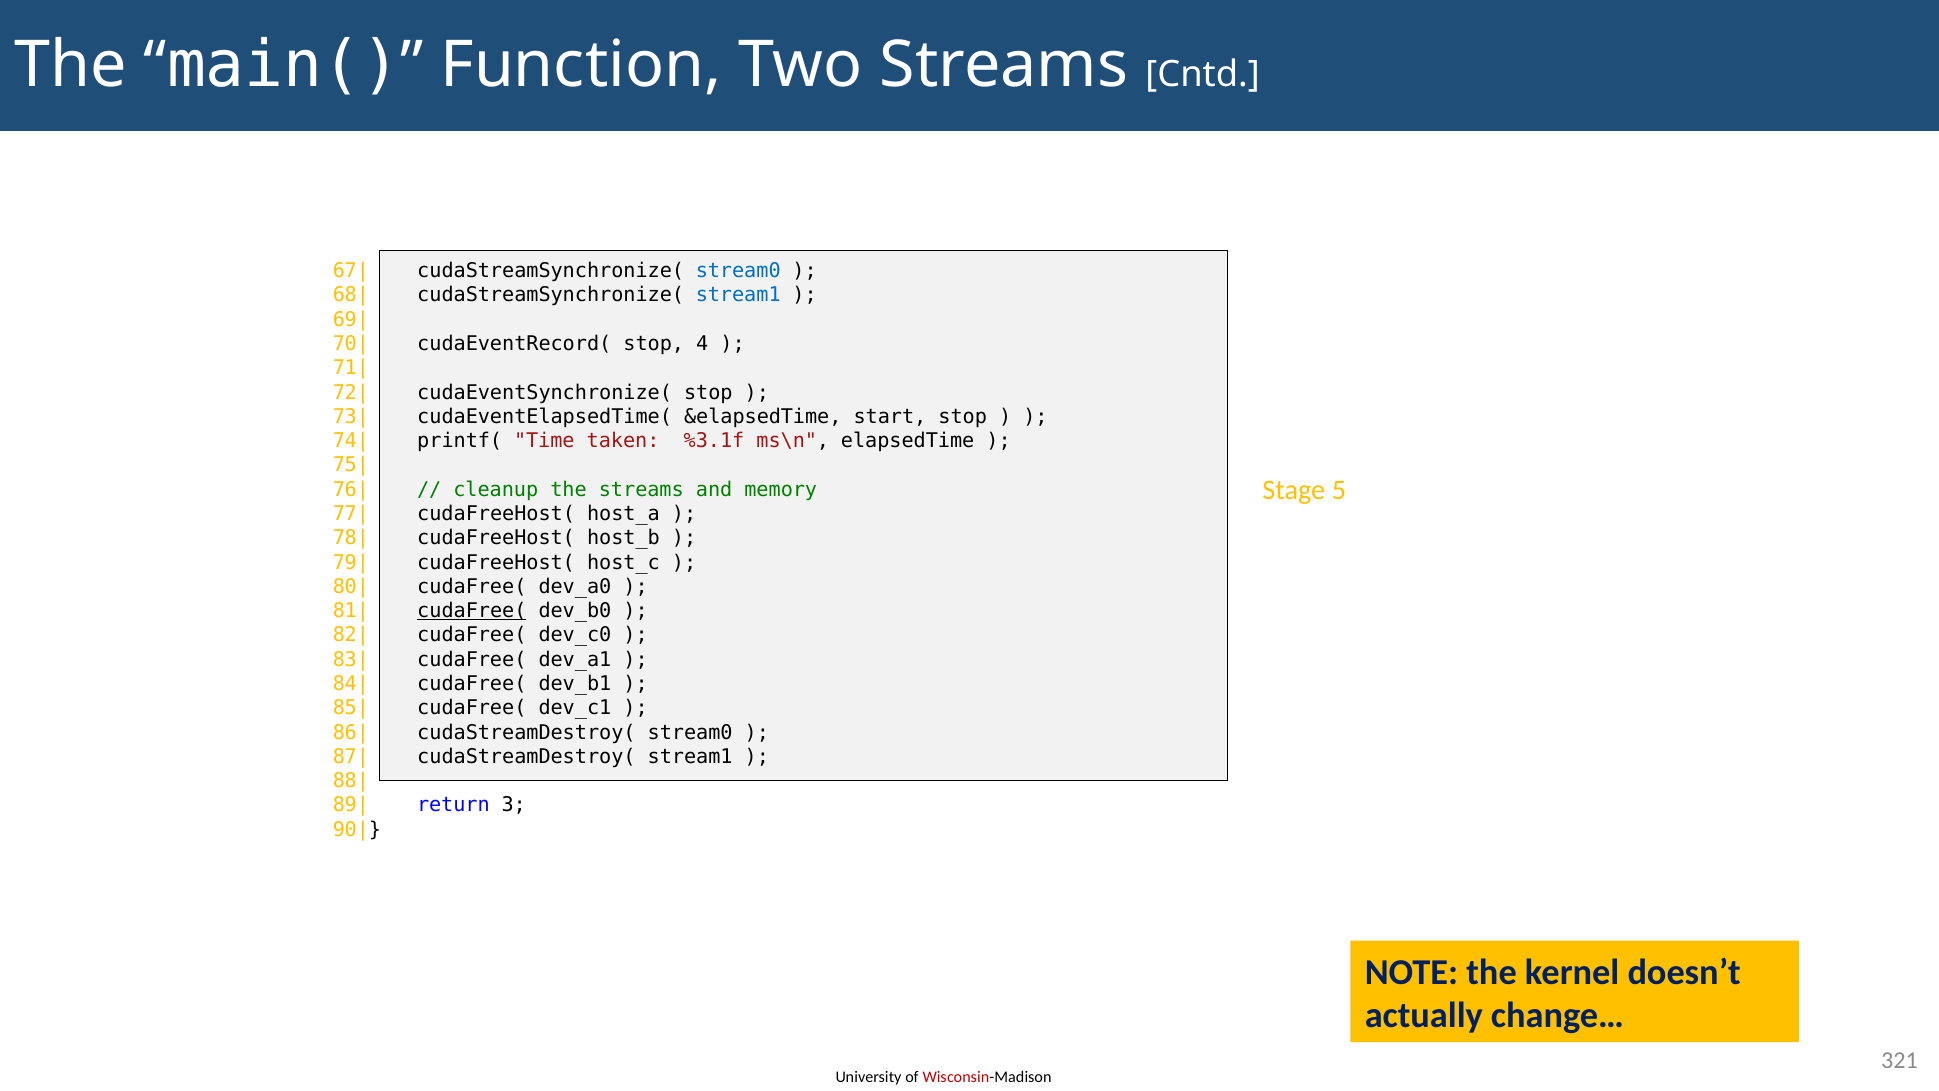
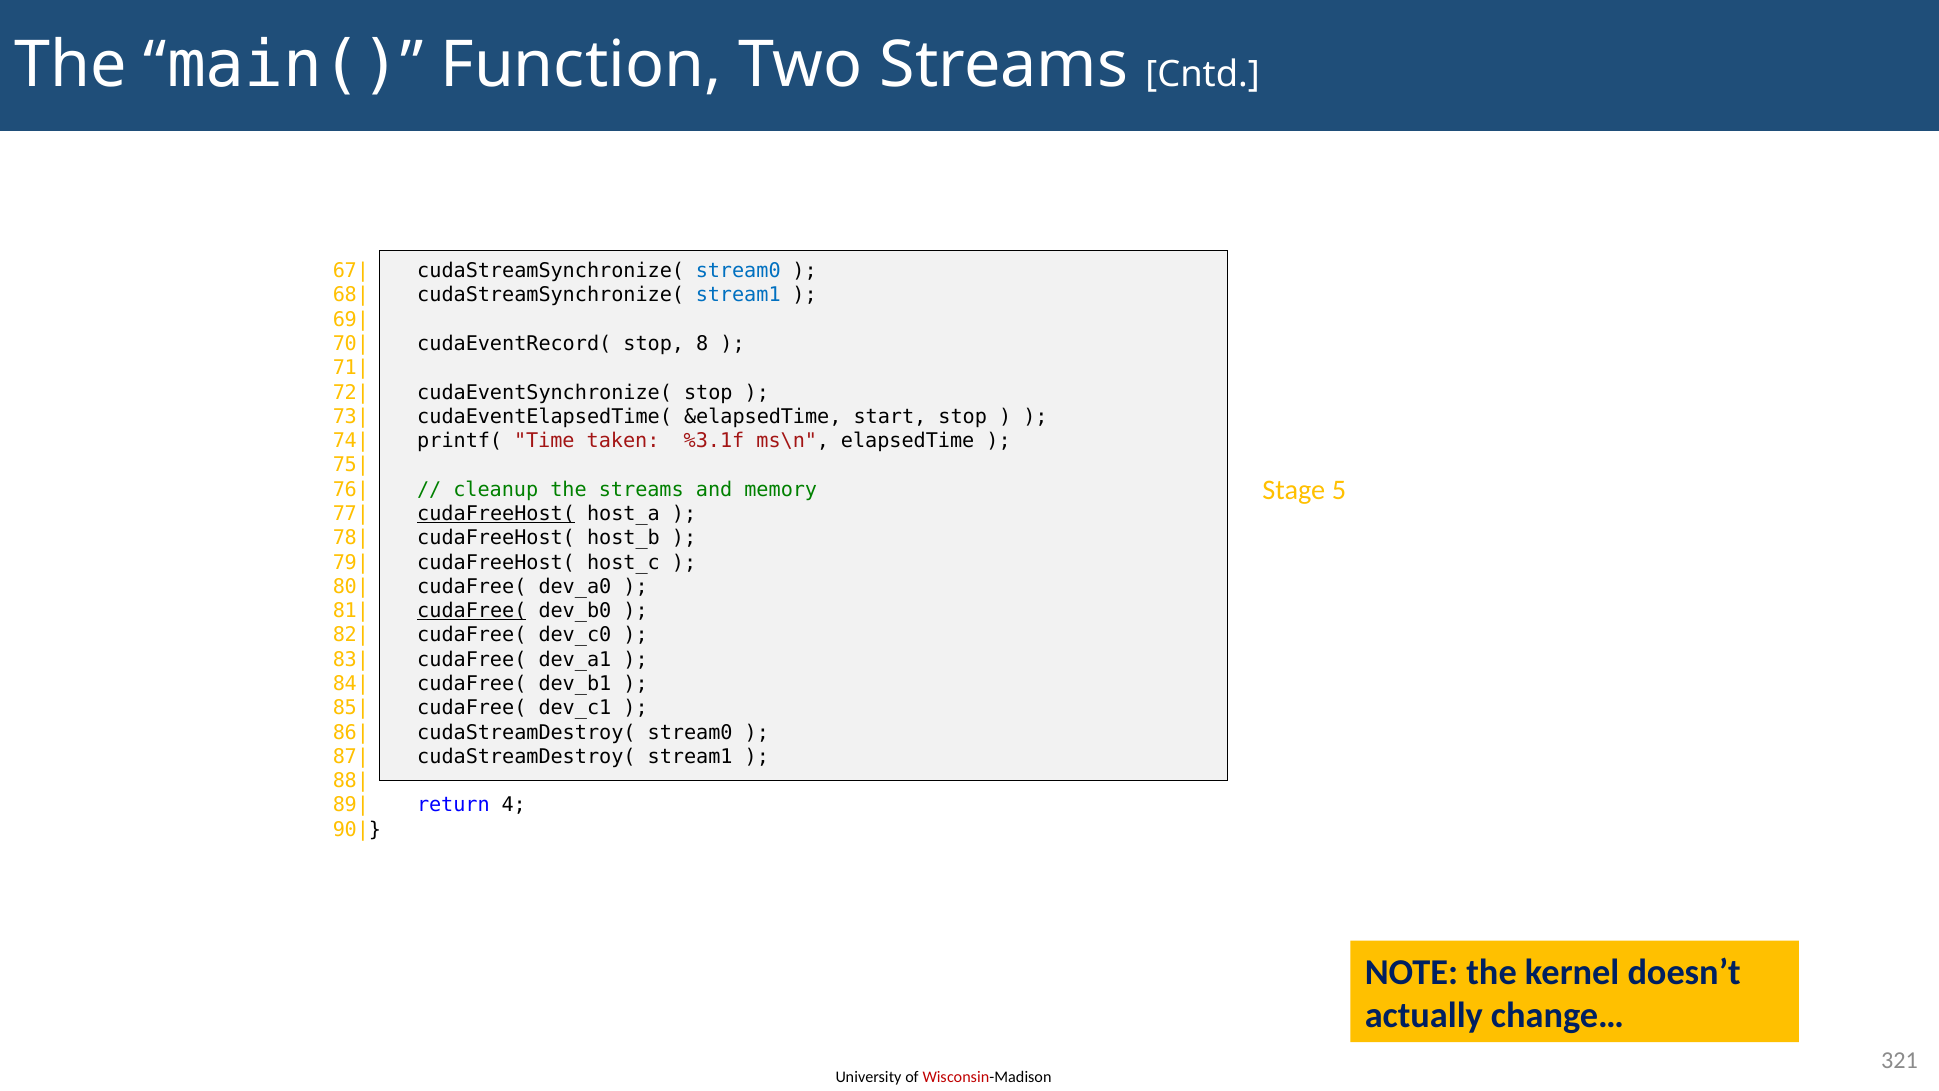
4: 4 -> 8 (702, 344)
cudaFreeHost( underline: none -> present (496, 514)
3: 3 -> 4 (514, 805)
